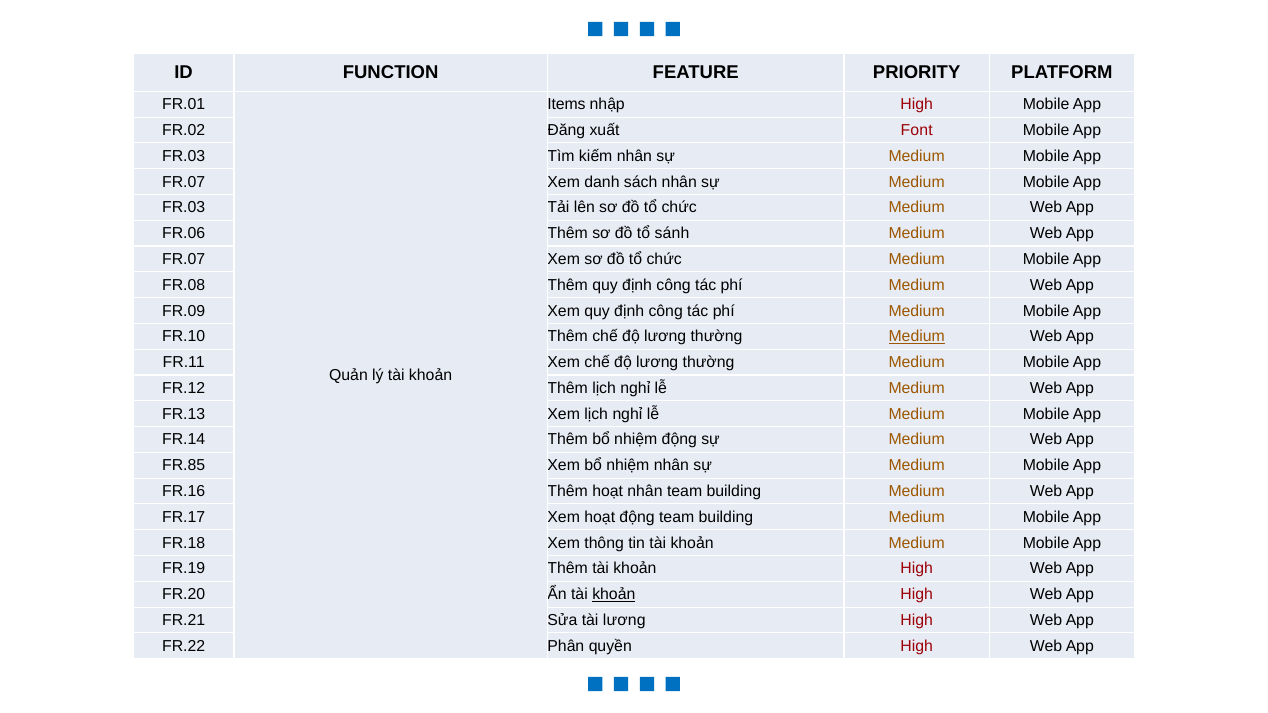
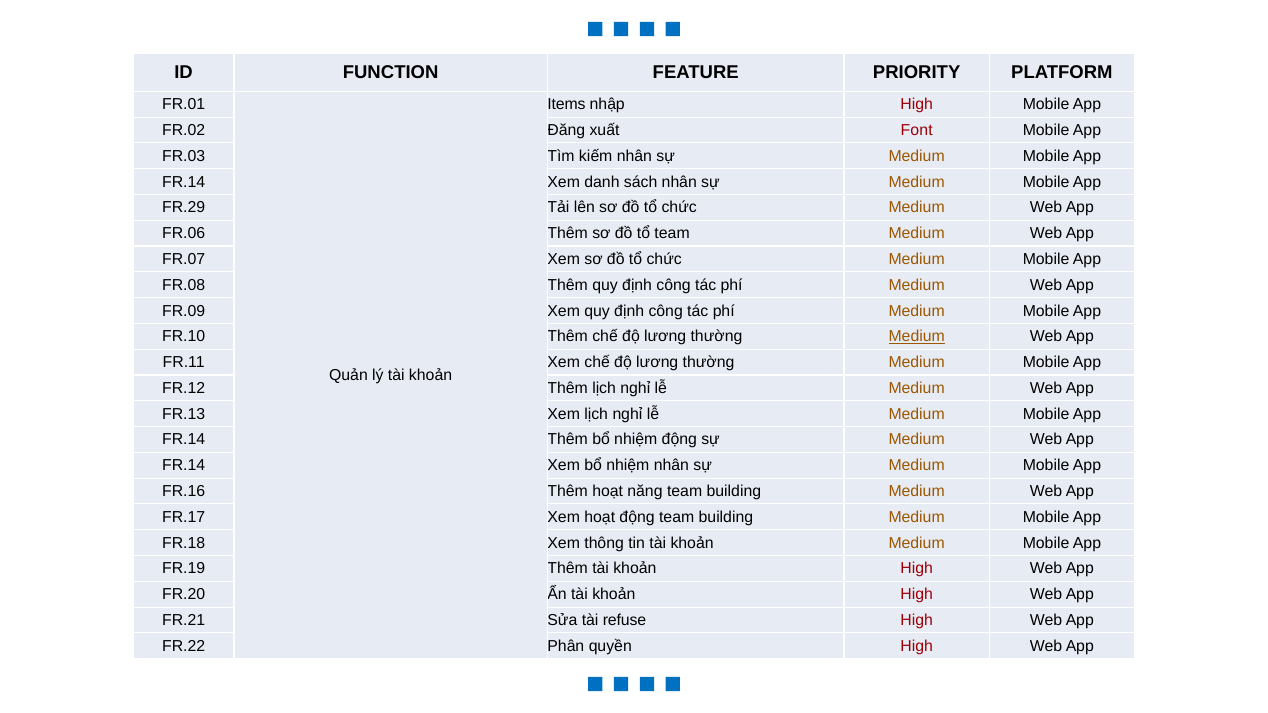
FR.07: FR.07 -> FR.14 (184, 182)
FR.03: FR.03 -> FR.29 (184, 208)
tổ sánh: sánh -> team (672, 234)
FR.85: FR.85 -> FR.14 (184, 466)
hoạt nhân: nhân -> năng (645, 491)
khoản underline: present -> none (614, 595)
tài lương: lương -> refuse (624, 620)
